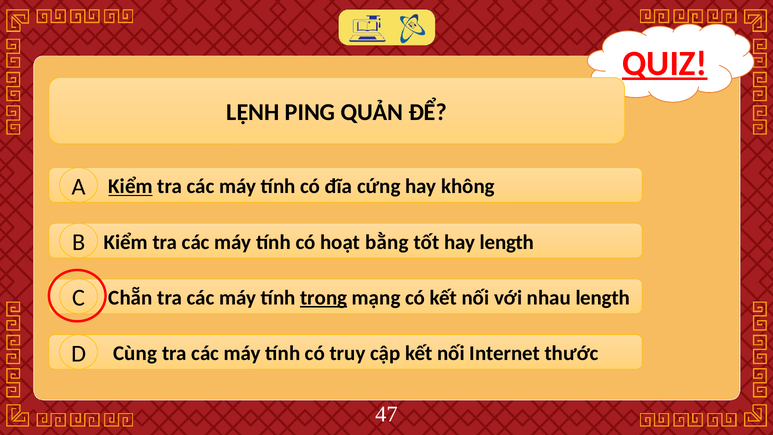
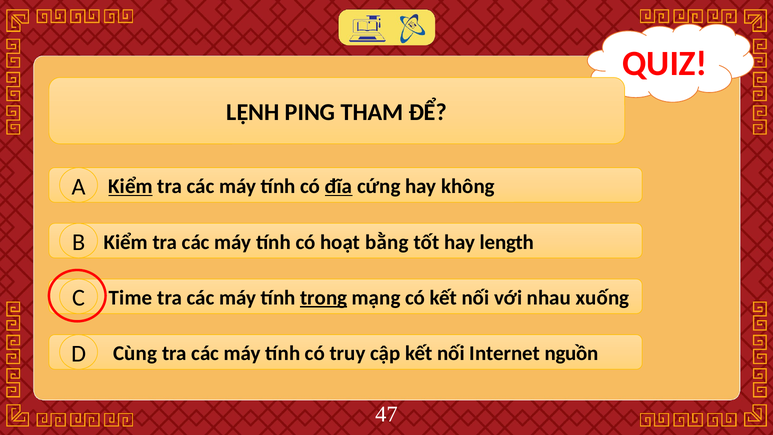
QUIZ underline: present -> none (665, 63)
QUẢN: QUẢN -> THAM (372, 112)
đĩa underline: none -> present (339, 186)
Chẵn: Chẵn -> Time (130, 298)
nhau length: length -> xuống (603, 298)
thước: thước -> nguồn (572, 353)
